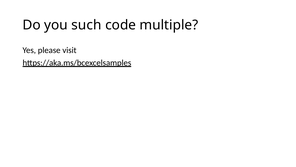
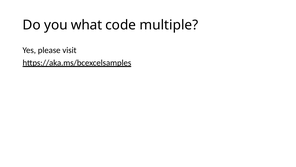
such: such -> what (87, 25)
